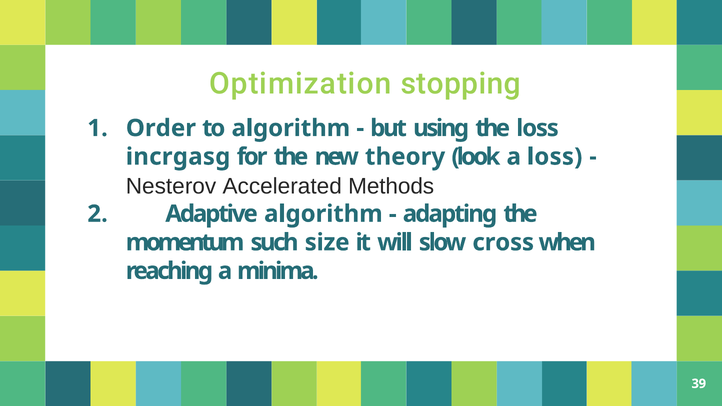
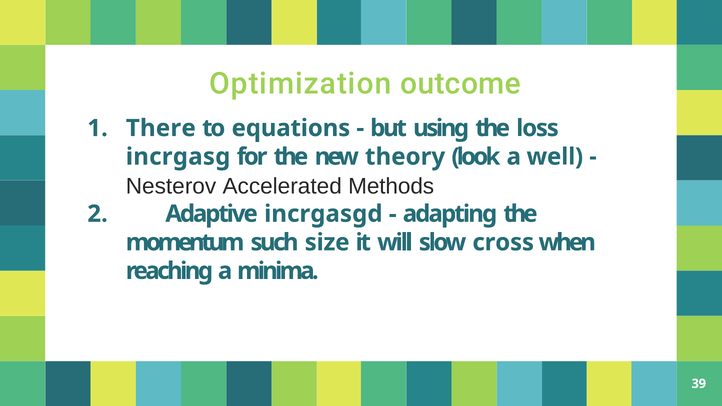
stopping: stopping -> outcome (461, 84)
Order: Order -> There (161, 128)
to algorithm: algorithm -> equations (291, 128)
a loss: loss -> well (555, 157)
Adaptive algorithm: algorithm -> incrgasgd (323, 214)
